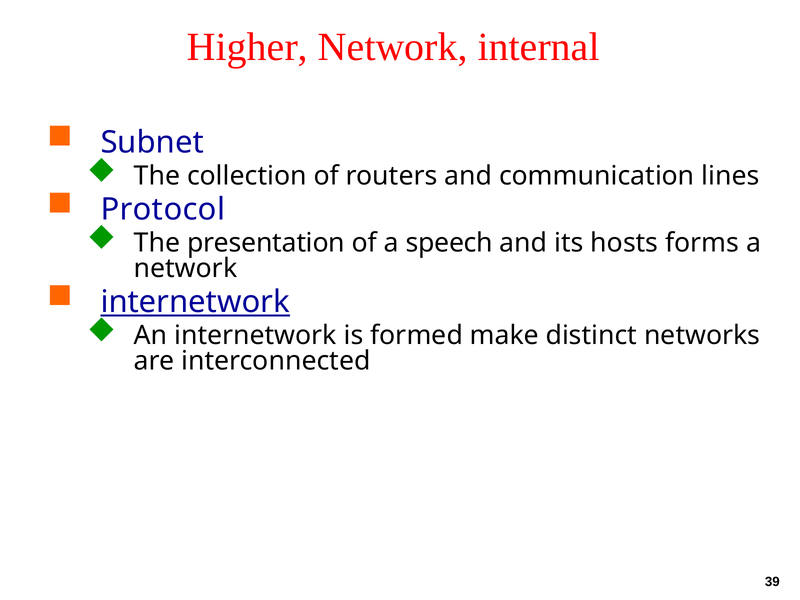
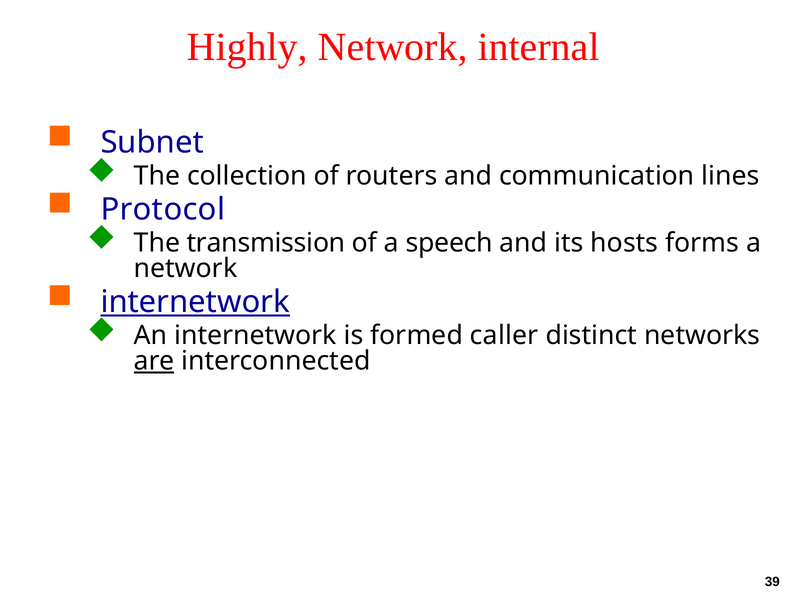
Higher: Higher -> Highly (247, 47)
presentation: presentation -> transmission (266, 243)
make: make -> caller (504, 335)
are underline: none -> present (154, 361)
